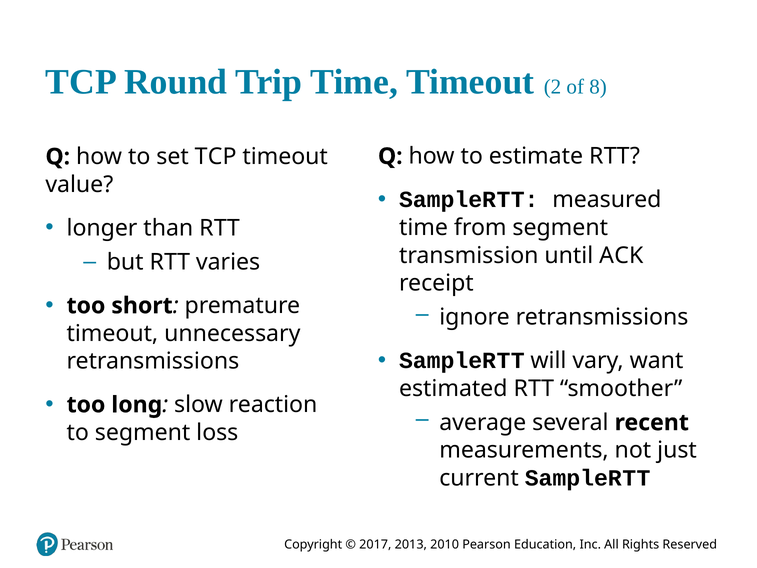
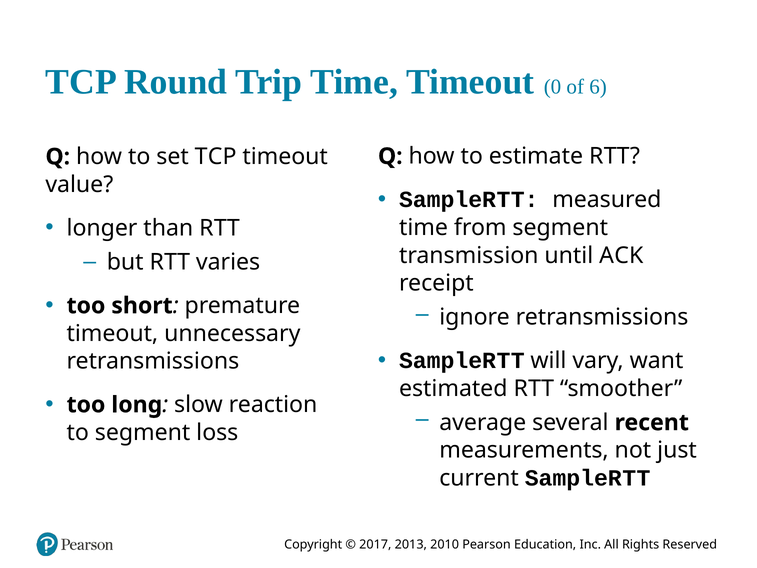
2: 2 -> 0 (553, 87)
8: 8 -> 6 (598, 87)
